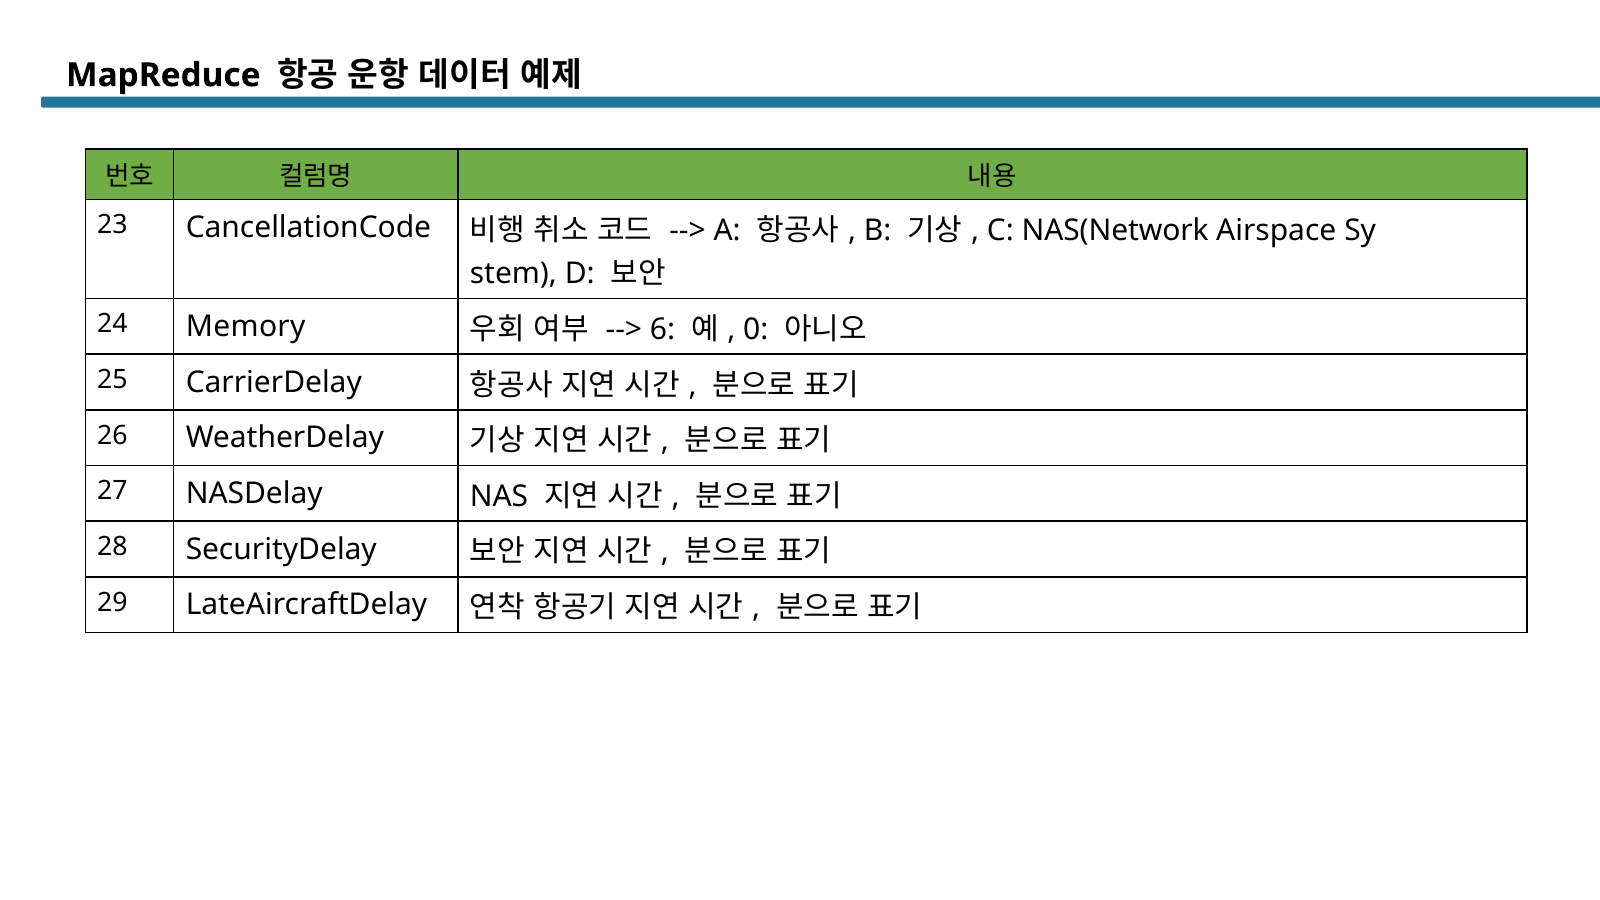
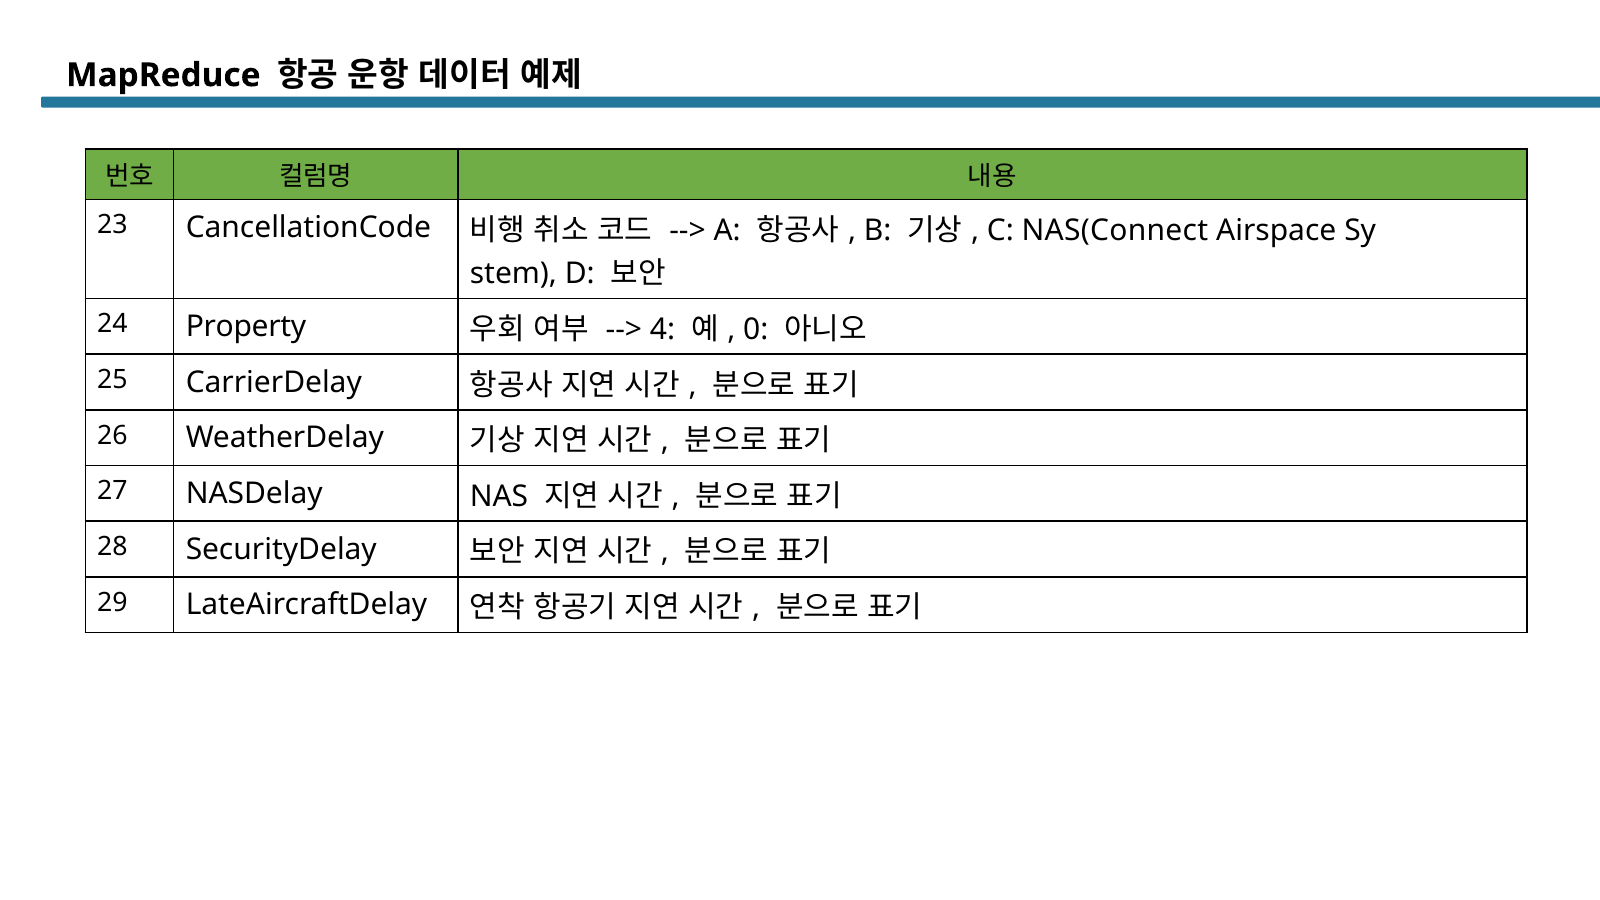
NAS(Network: NAS(Network -> NAS(Connect (1115, 230)
Memory: Memory -> Property (246, 327)
6: 6 -> 4 (662, 329)
